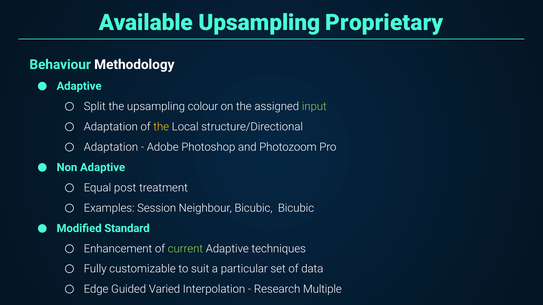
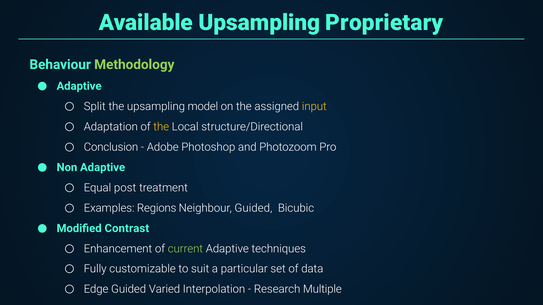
Methodology colour: white -> light green (134, 65)
colour: colour -> model (203, 107)
input colour: light green -> yellow (314, 107)
Adaptation: Adaptation -> Conclusion (111, 147)
Session: Session -> Regions (157, 208)
Neighbour Bicubic: Bicubic -> Guided (253, 208)
Standard: Standard -> Contrast (127, 229)
